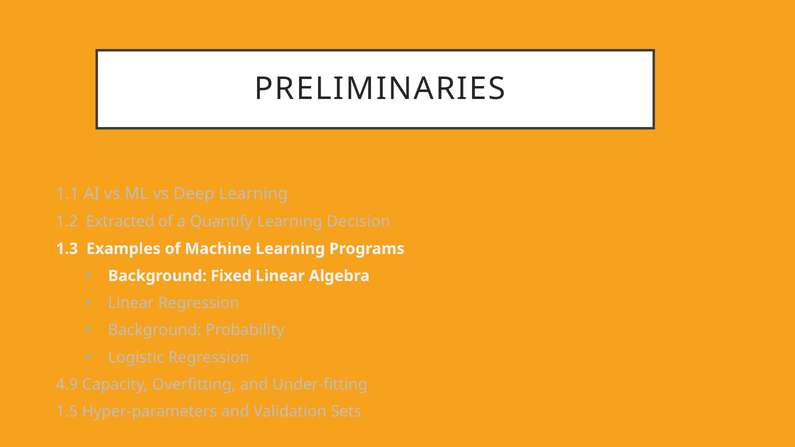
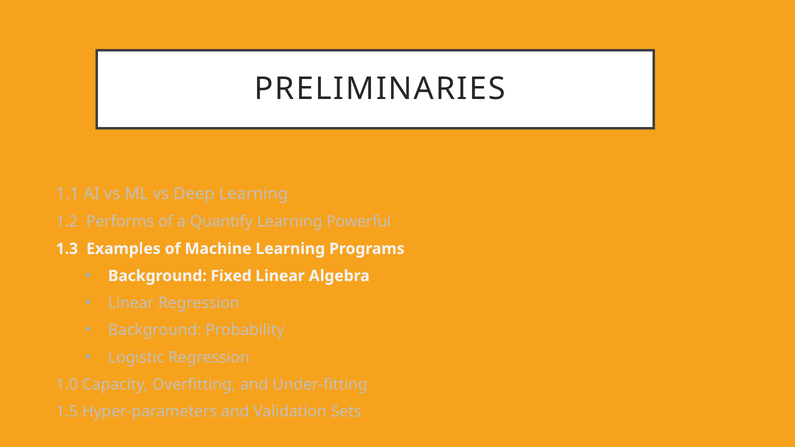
Extracted: Extracted -> Performs (120, 222)
Decision: Decision -> Powerful (359, 222)
4.9: 4.9 -> 1.0 (67, 385)
